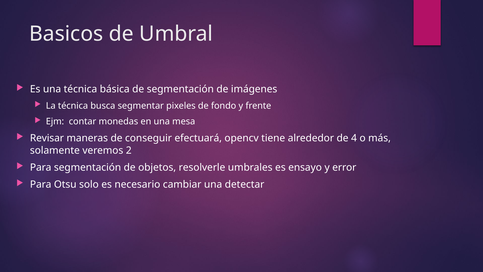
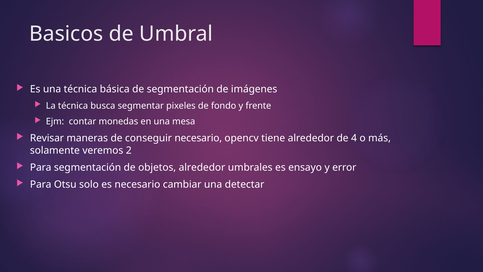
conseguir efectuará: efectuará -> necesario (198, 138)
objetos resolverle: resolverle -> alrededor (202, 167)
